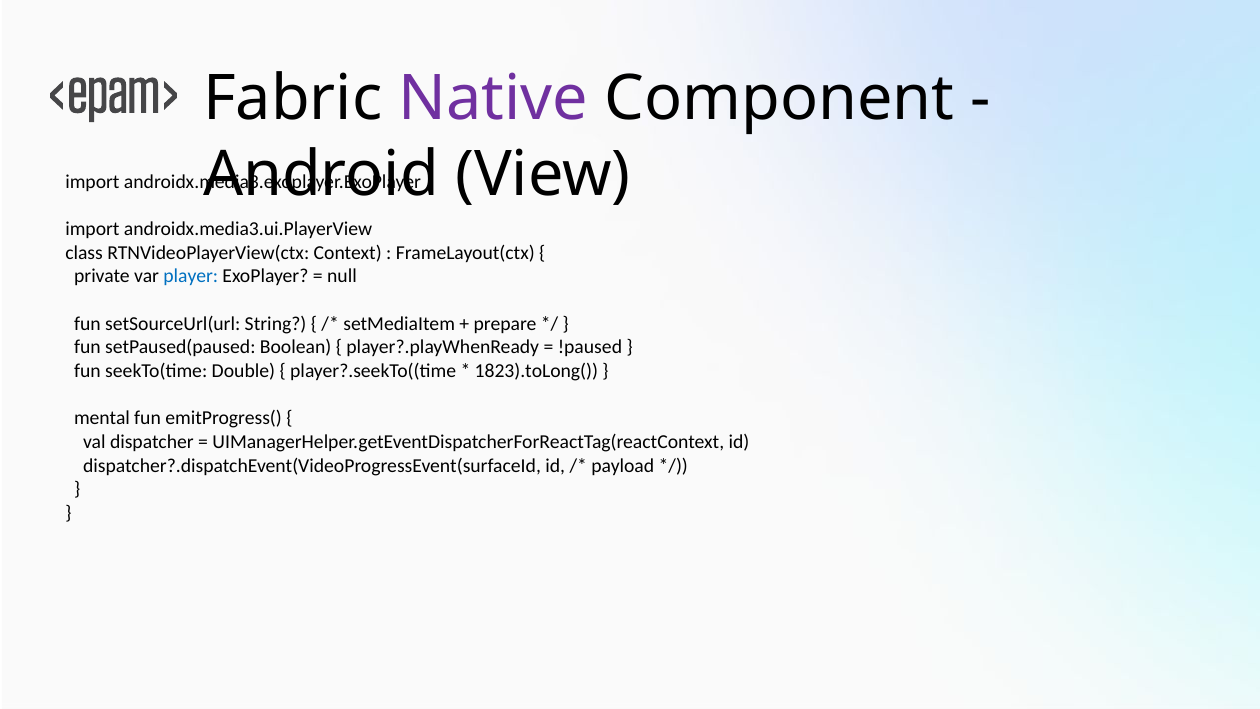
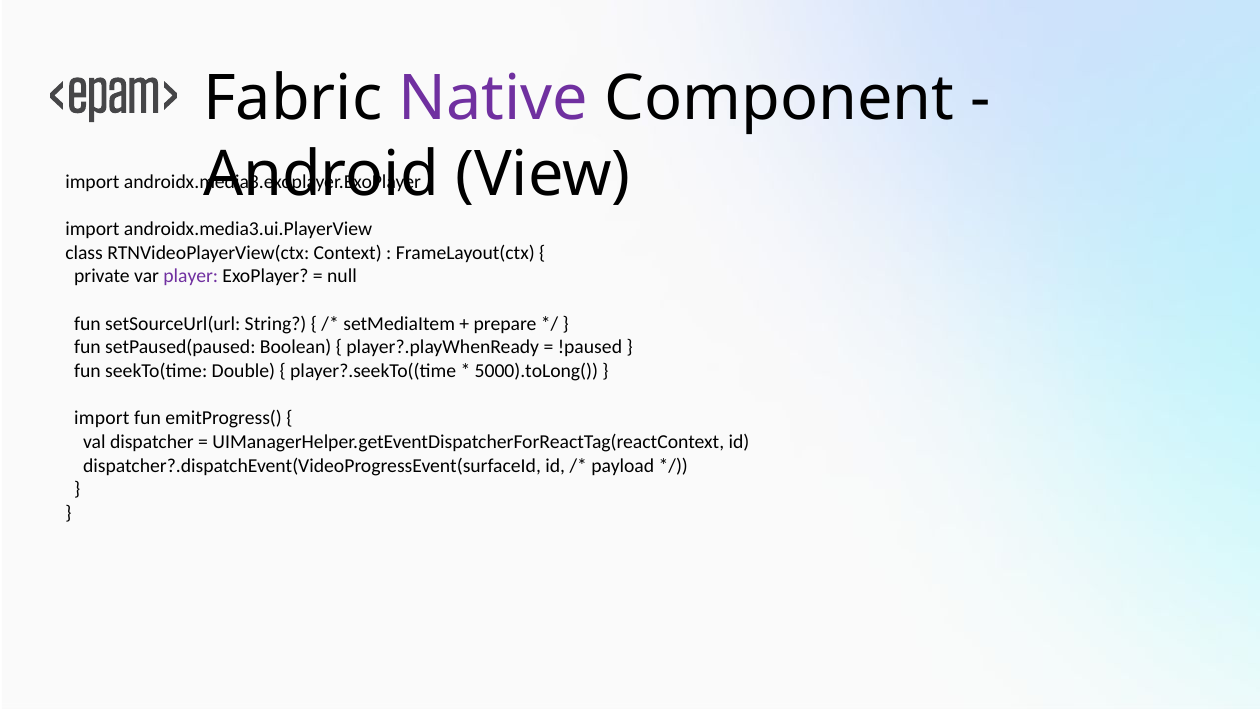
player colour: blue -> purple (191, 276)
1823).toLong(: 1823).toLong( -> 5000).toLong( (536, 371)
mental: mental -> import (102, 418)
